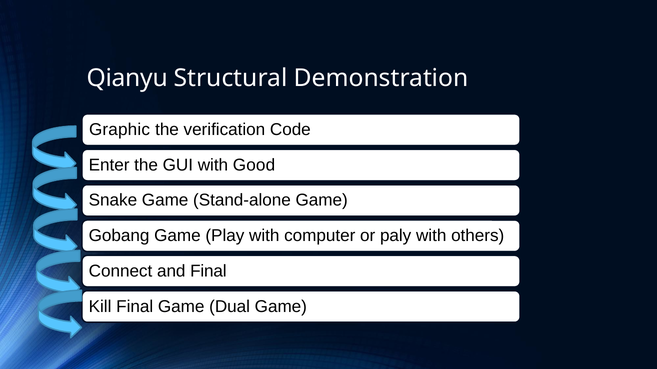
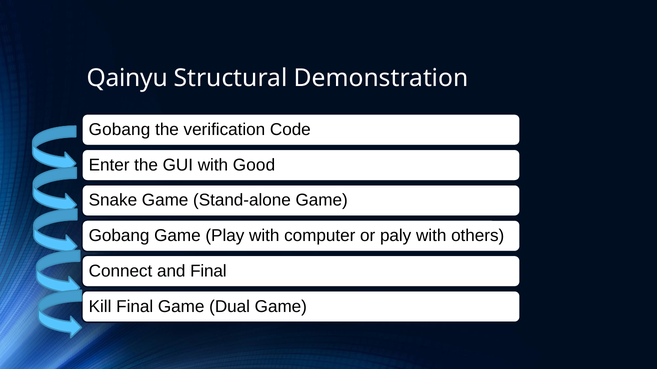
Qianyu: Qianyu -> Qainyu (127, 79)
Graphic: Graphic -> Gobang (120, 130)
